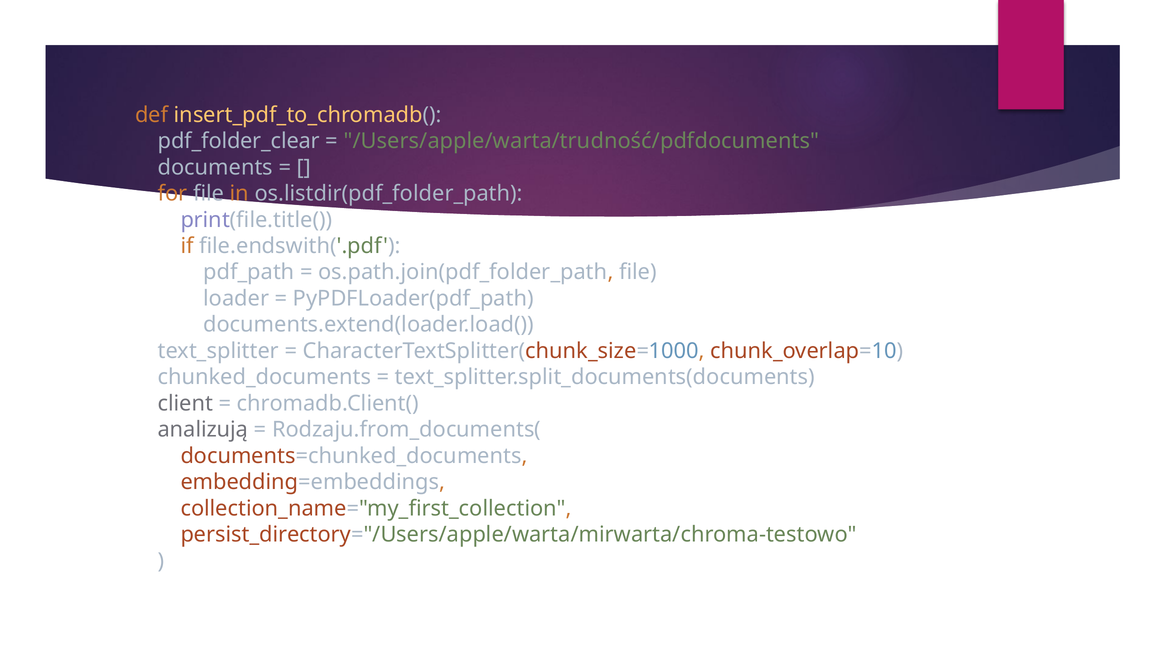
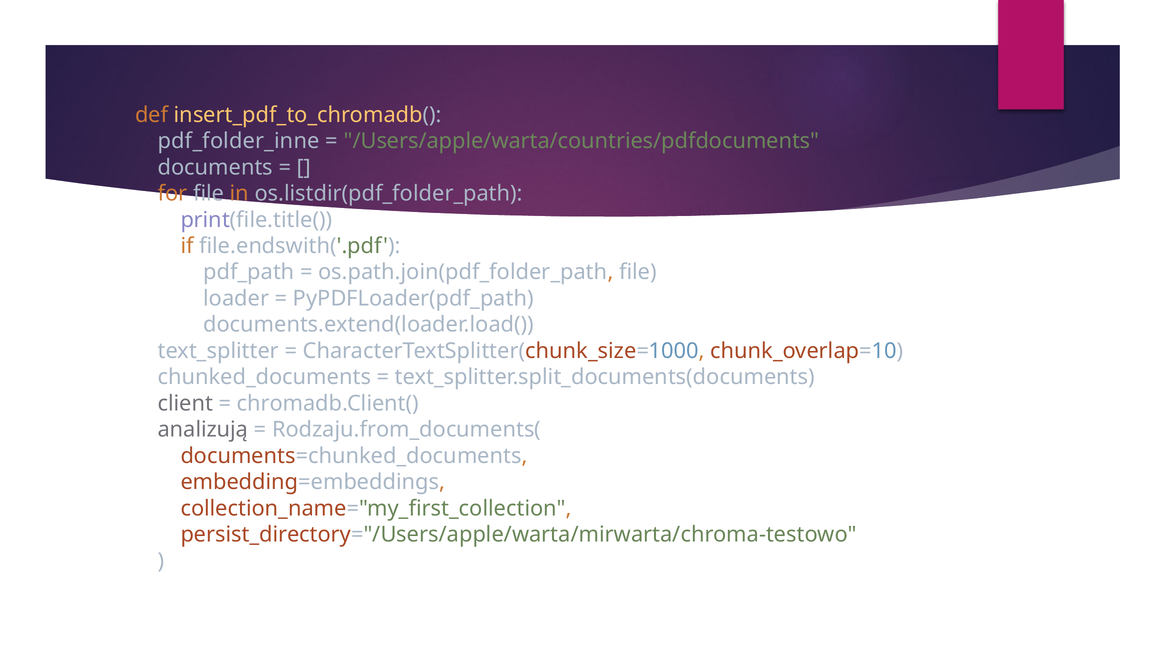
pdf_folder_clear: pdf_folder_clear -> pdf_folder_inne (239, 141)
/Users/apple/warta/trudność/pdfdocuments: /Users/apple/warta/trudność/pdfdocuments -> /Users/apple/warta/countries/pdfdocuments (581, 141)
